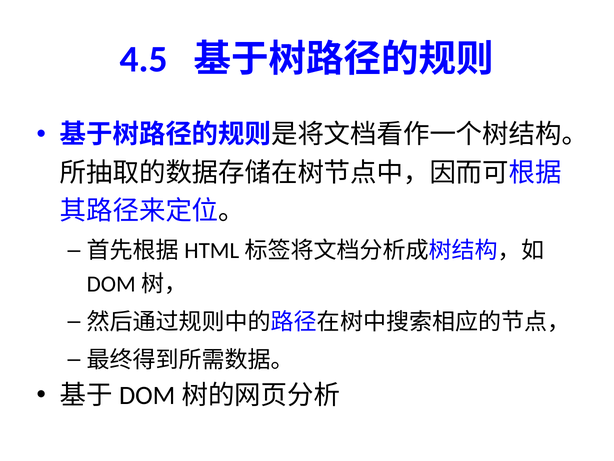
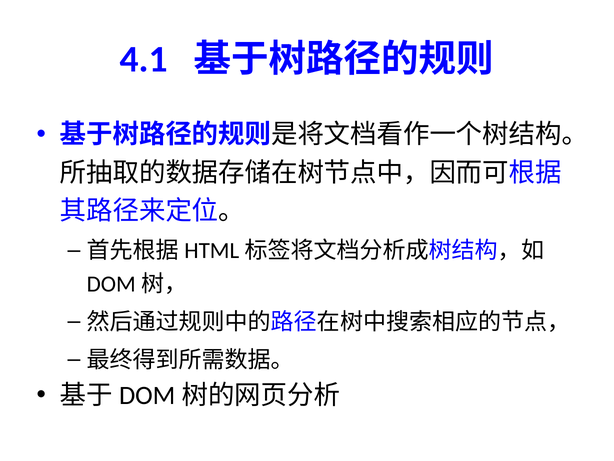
4.5: 4.5 -> 4.1 (144, 59)
